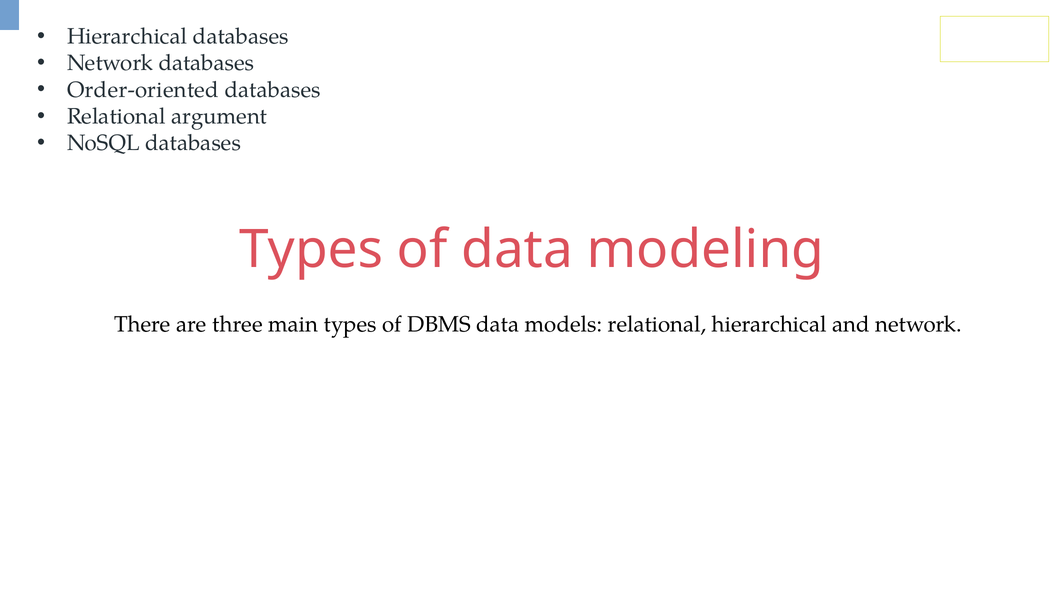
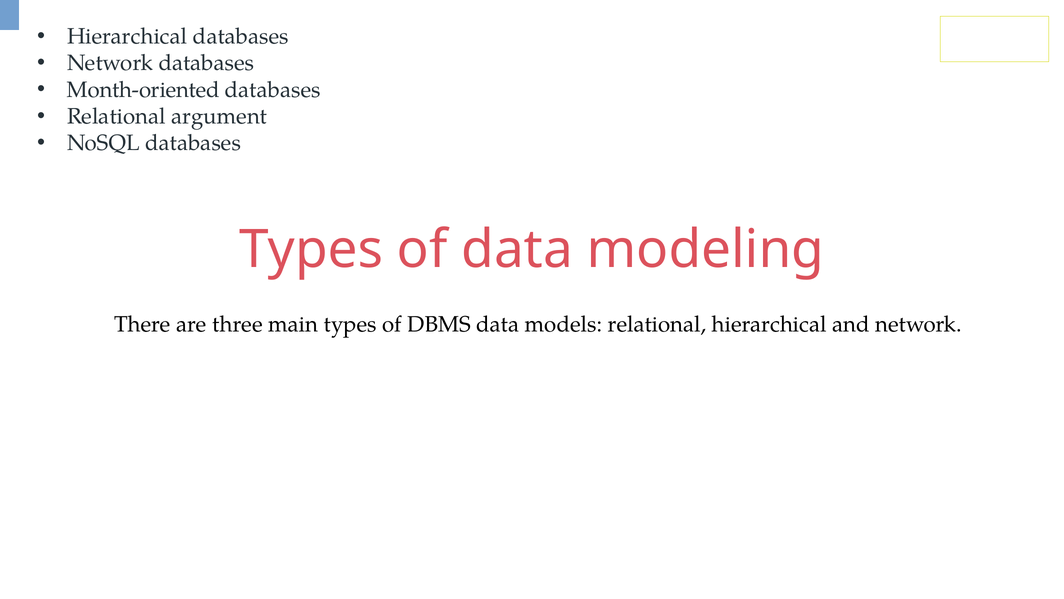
Order-oriented: Order-oriented -> Month-oriented (143, 90)
